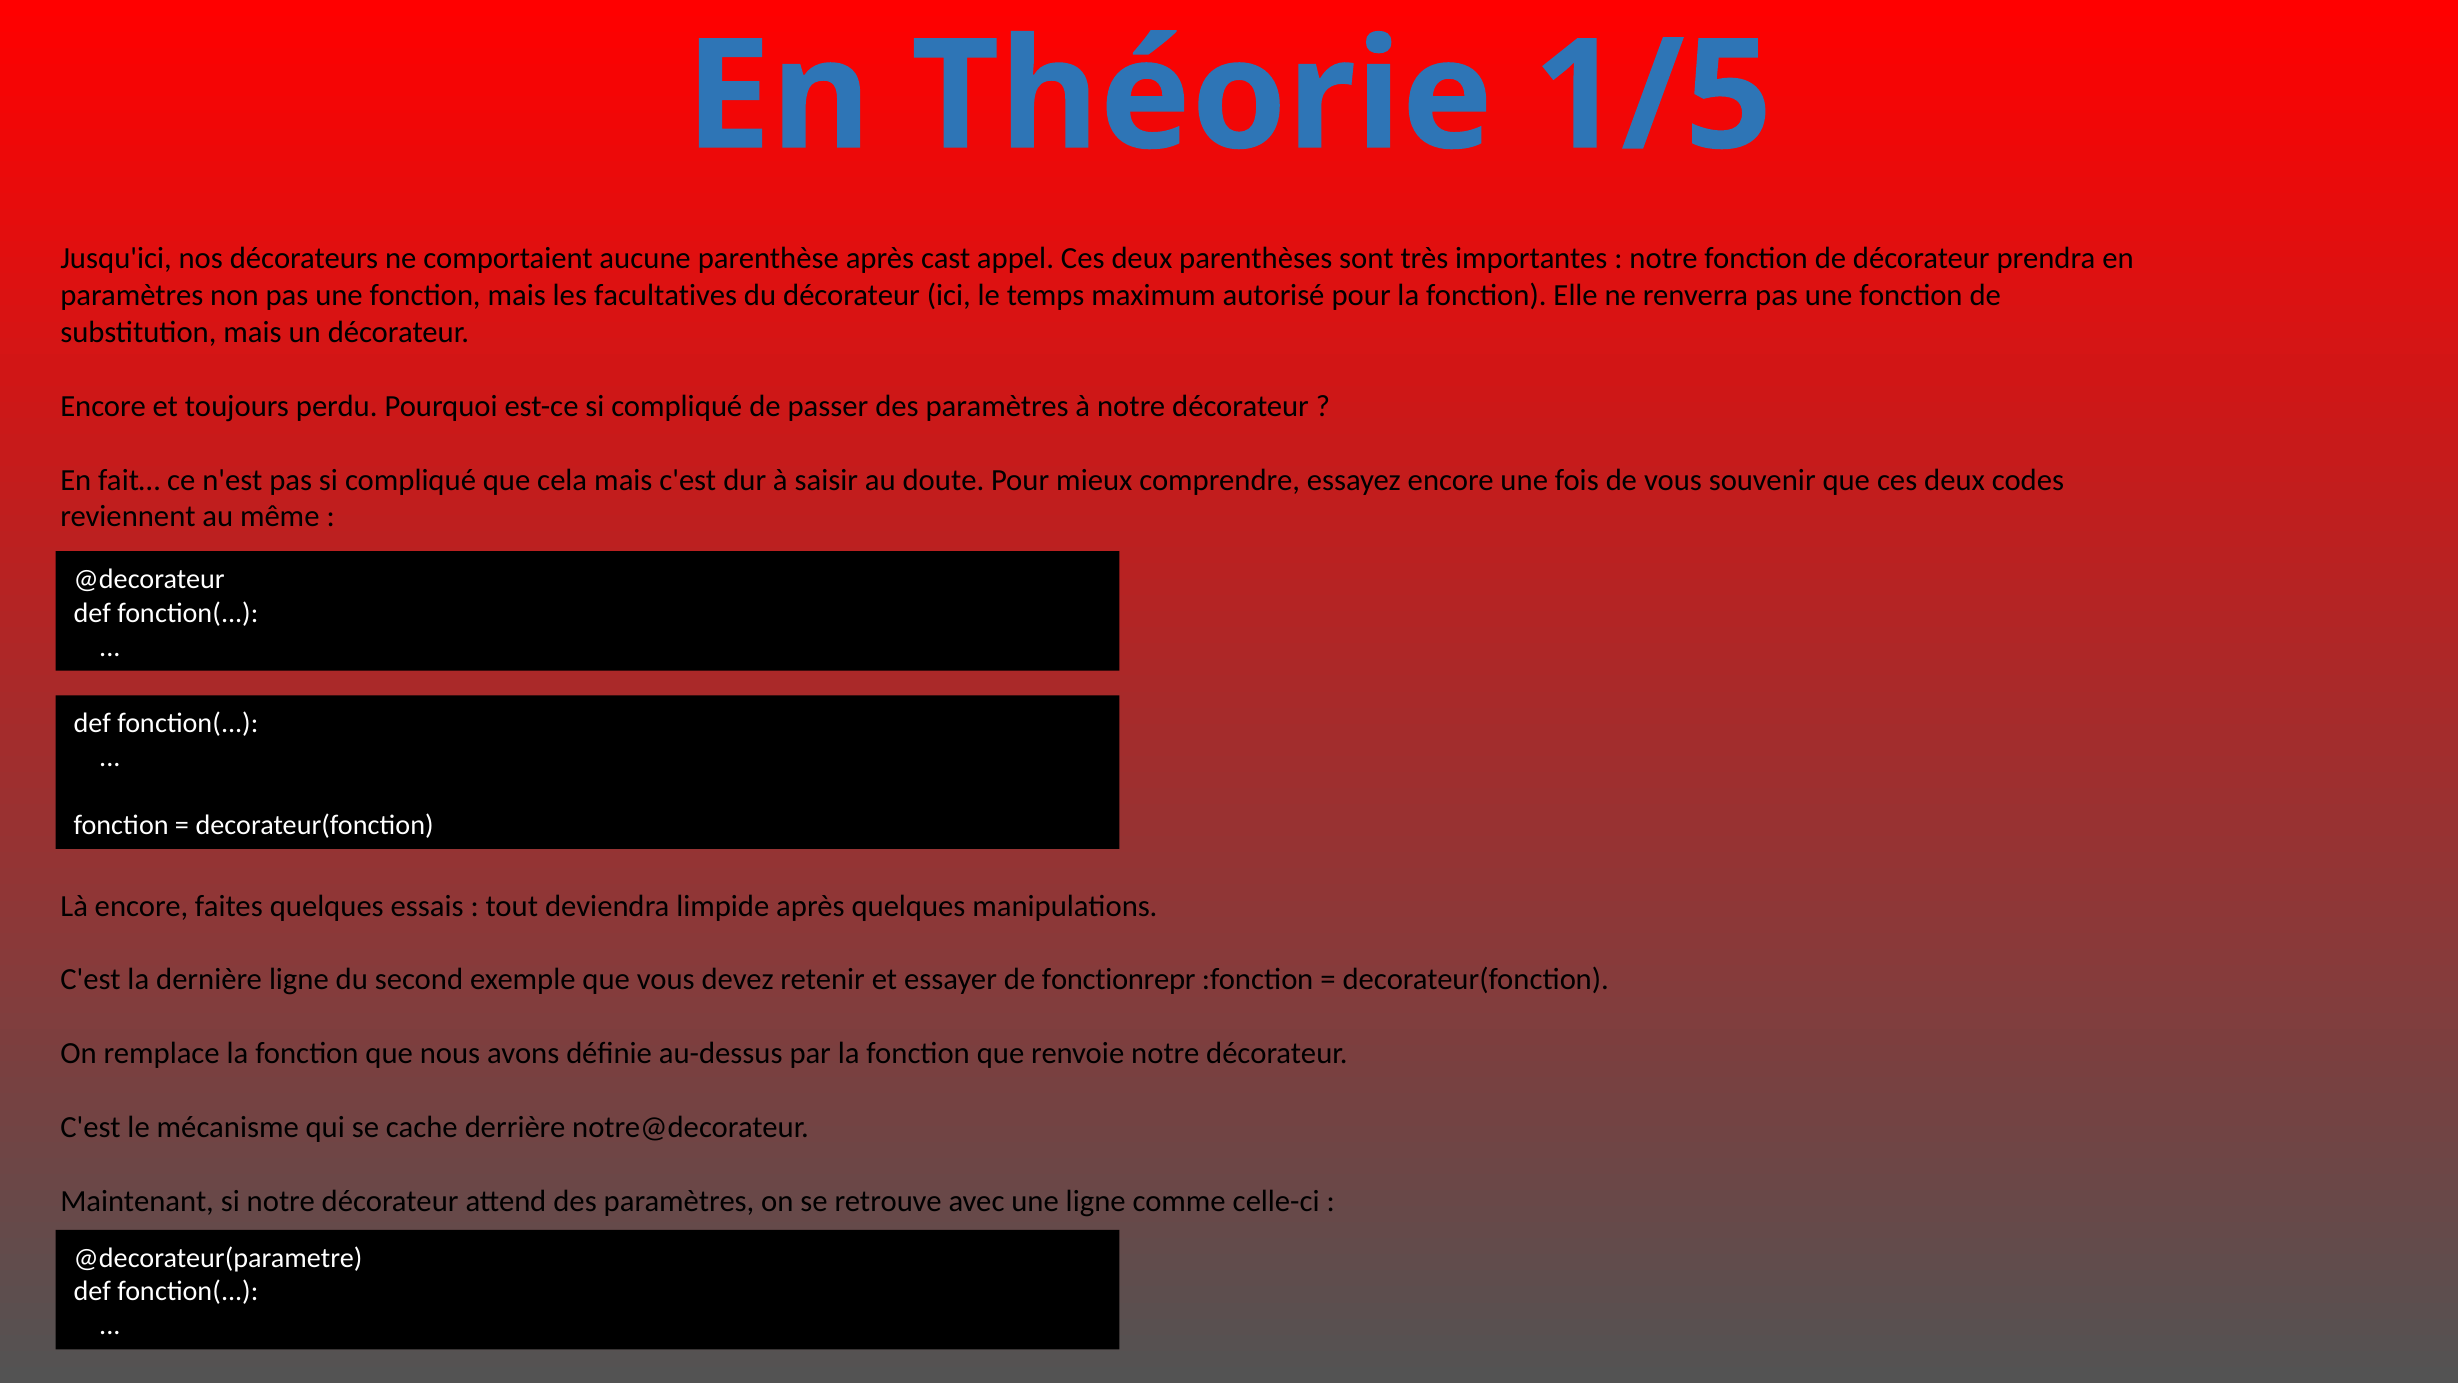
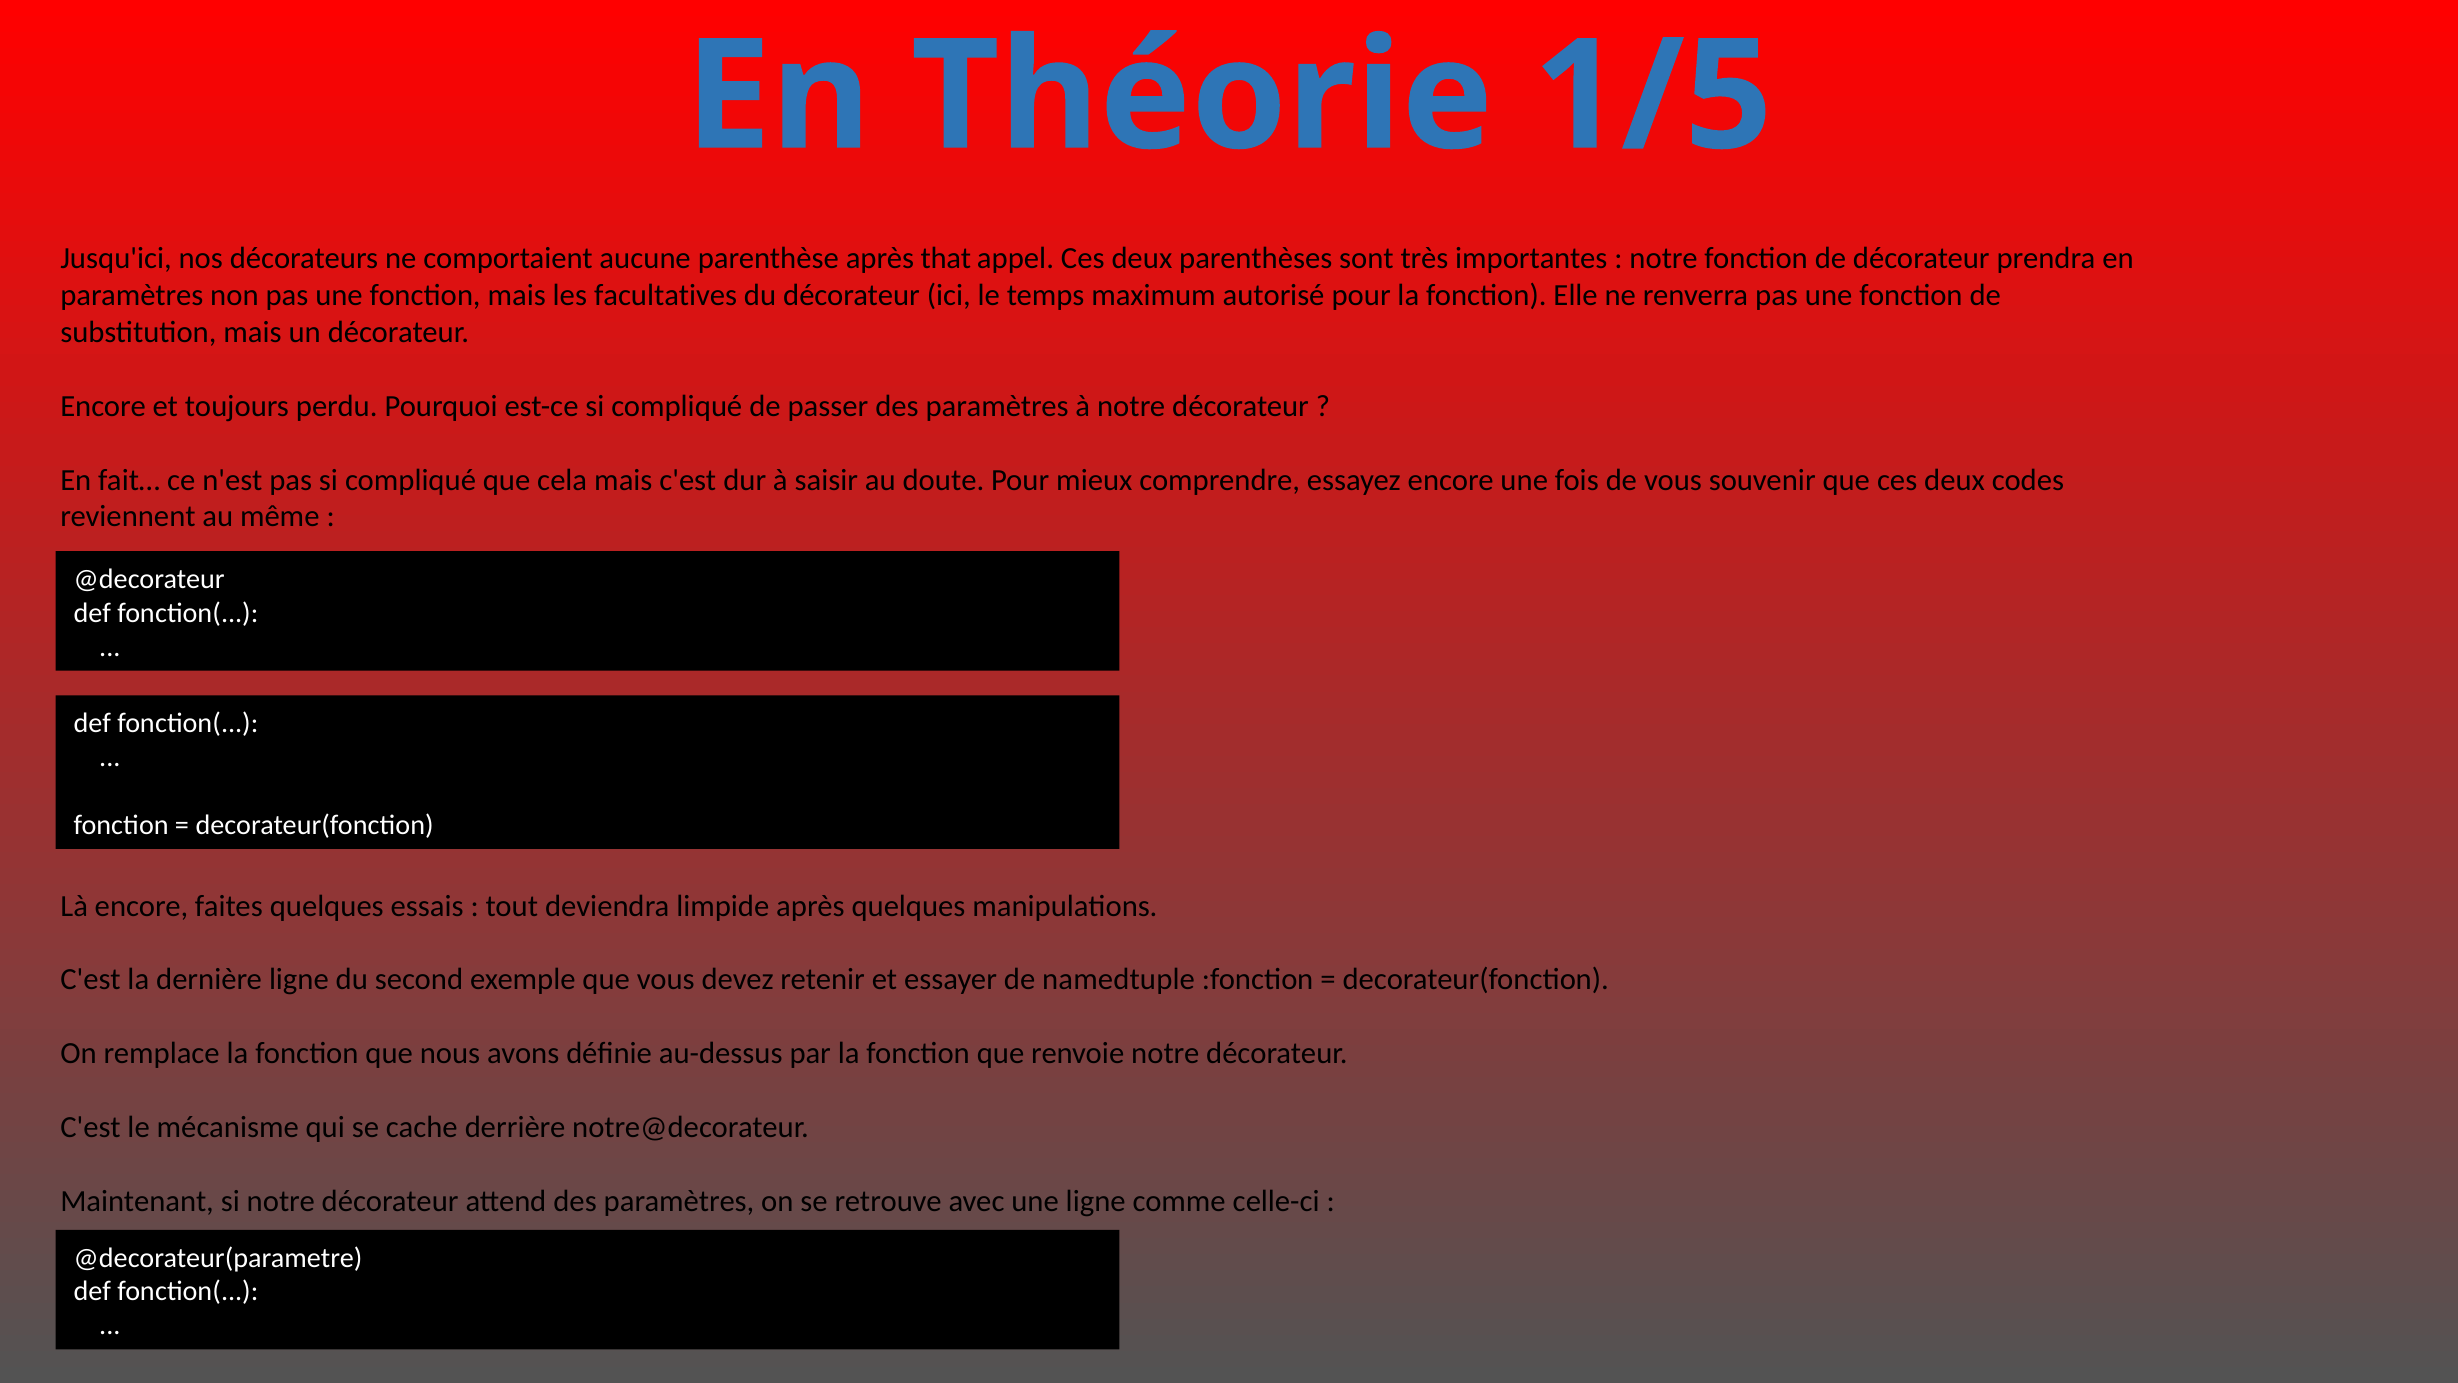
cast: cast -> that (946, 259)
fonctionrepr: fonctionrepr -> namedtuple (1119, 980)
